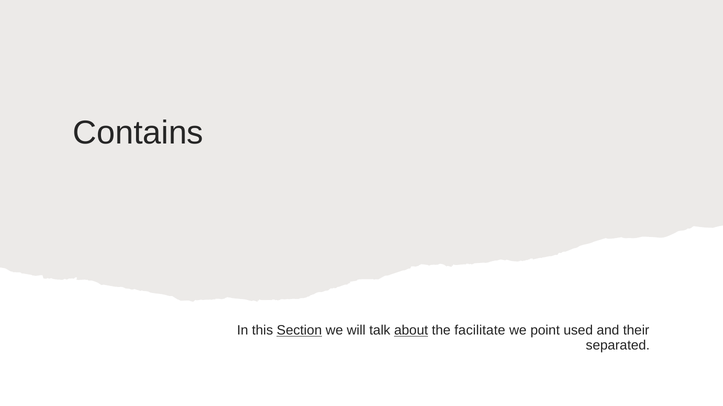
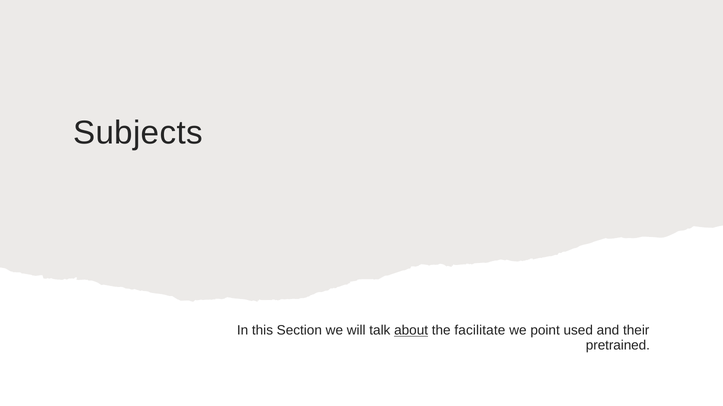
Contains: Contains -> Subjects (138, 133)
Section underline: present -> none (299, 331)
separated: separated -> pretrained (618, 346)
